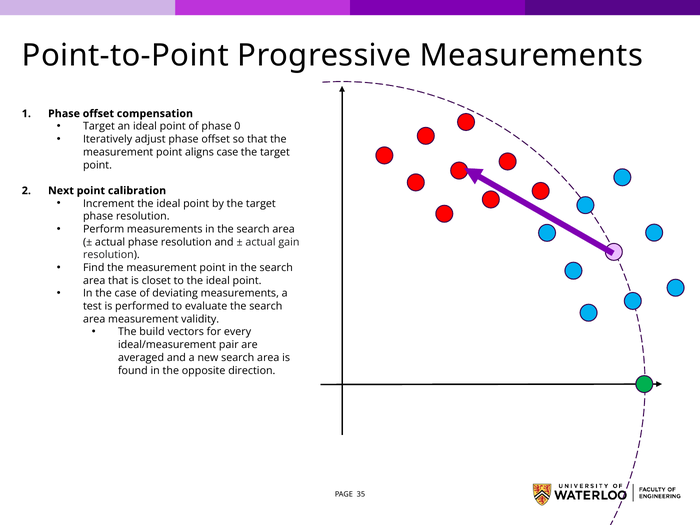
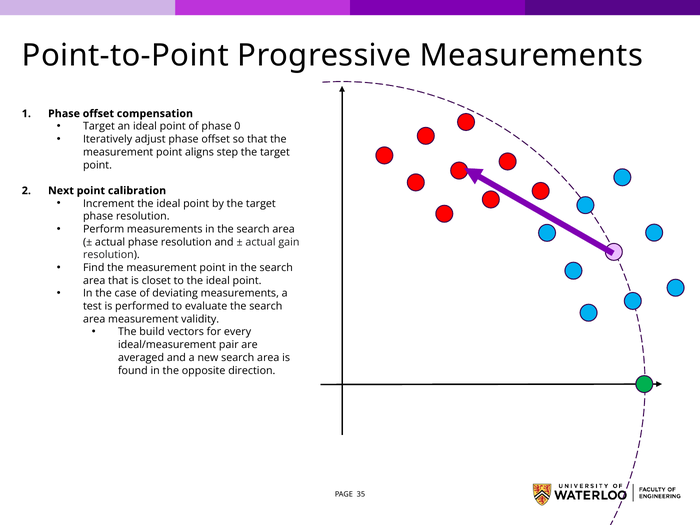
aligns case: case -> step (227, 152)
